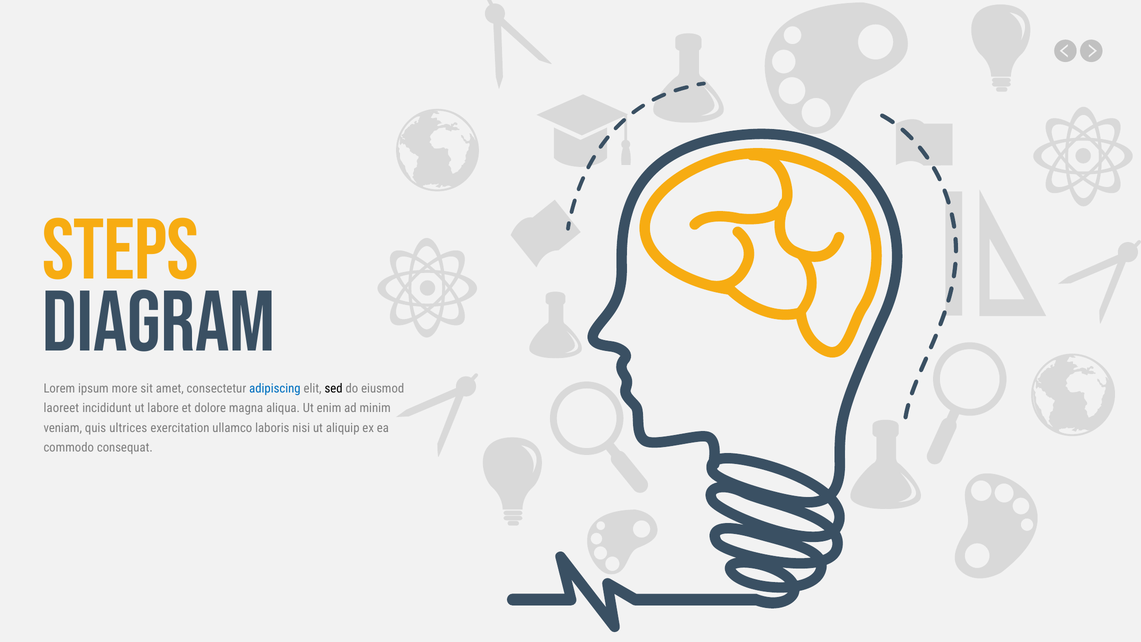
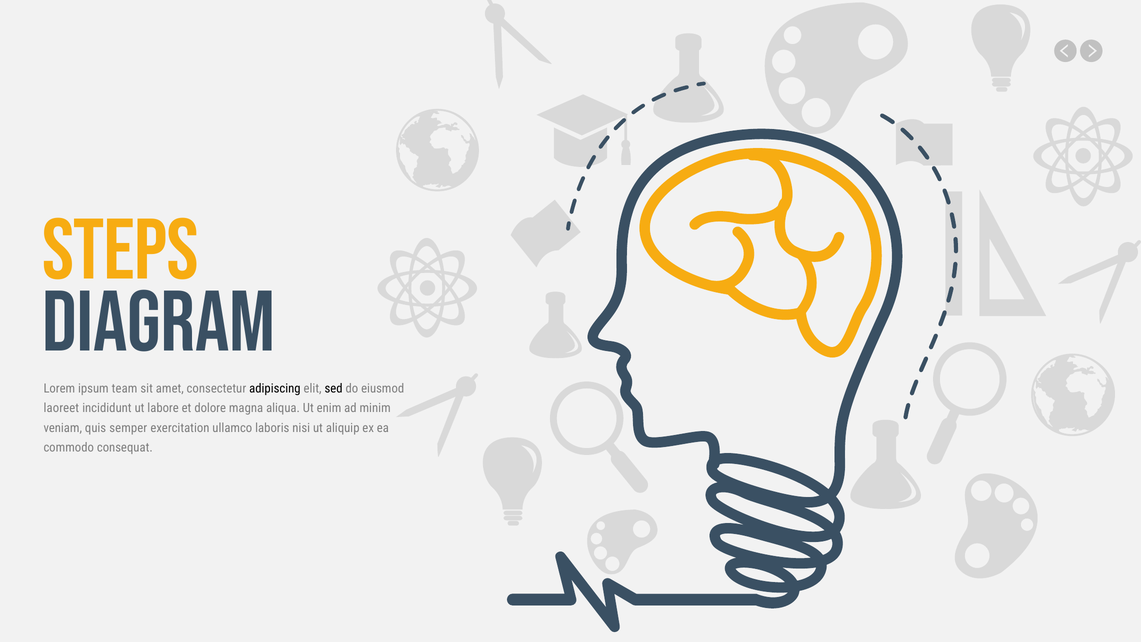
more: more -> team (125, 388)
adipiscing colour: blue -> black (275, 388)
ultrices: ultrices -> semper (128, 428)
